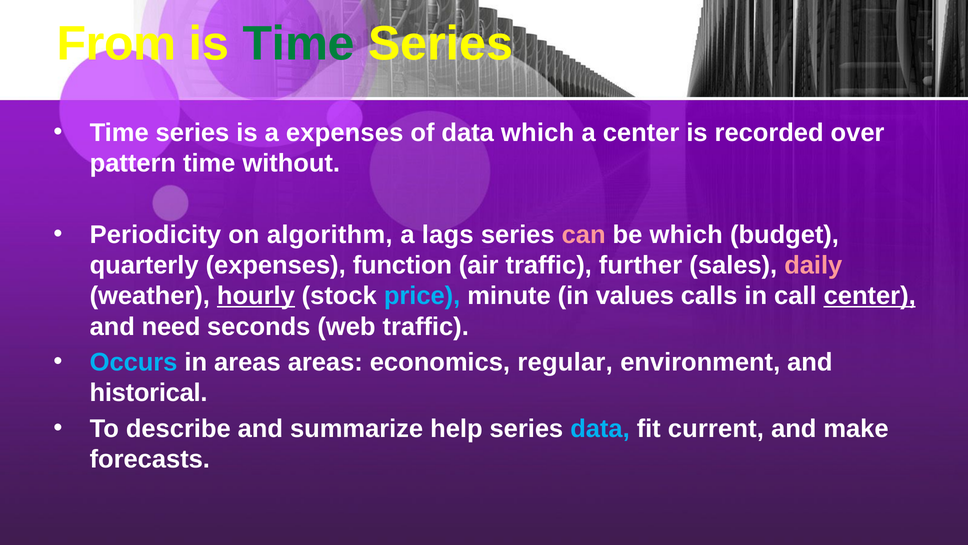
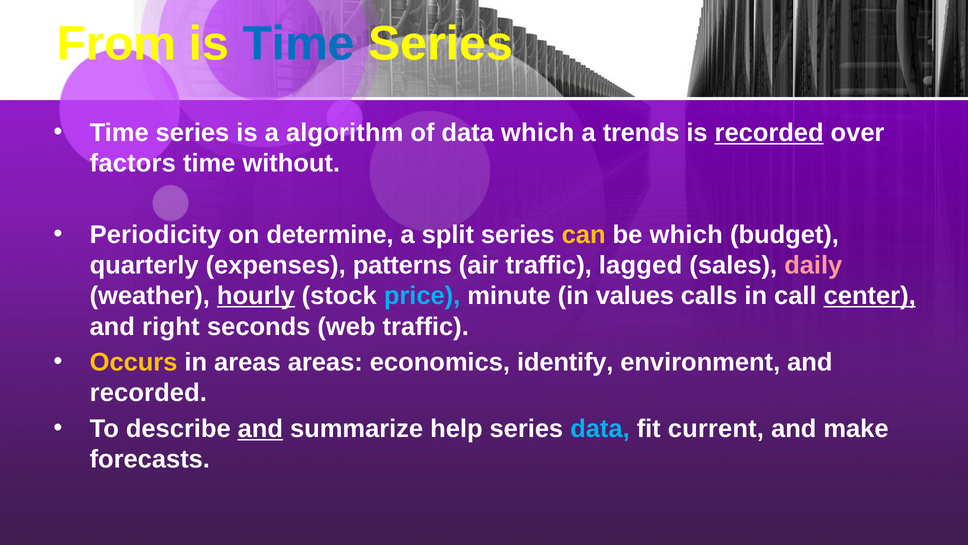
Time colour: green -> blue (299, 44)
a expenses: expenses -> algorithm (345, 133)
a center: center -> trends (641, 133)
recorded underline: none -> present (769, 133)
pattern: pattern -> factors (133, 163)
algorithm: algorithm -> determine (330, 235)
lags: lags -> split (448, 235)
can colour: pink -> yellow (584, 235)
function: function -> patterns (402, 265)
further: further -> lagged (640, 265)
need: need -> right (171, 326)
Occurs colour: light blue -> yellow (134, 362)
regular: regular -> identify (565, 362)
historical: historical -> recorded (148, 393)
and underline: none -> present (260, 428)
